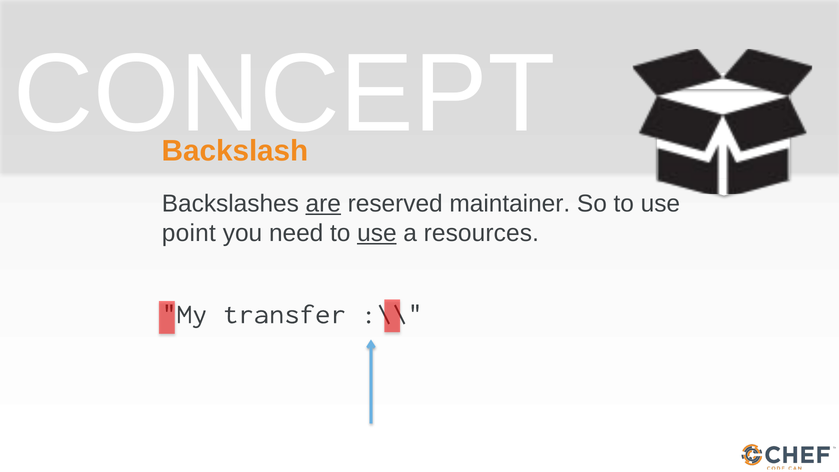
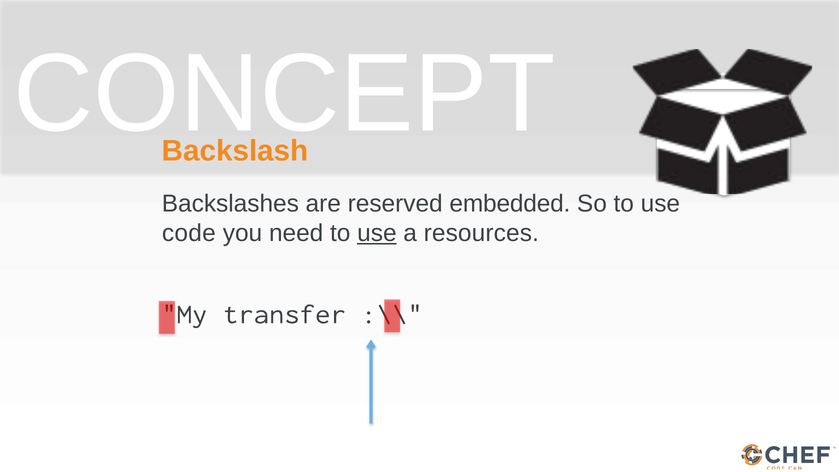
are underline: present -> none (323, 204)
maintainer: maintainer -> embedded (510, 204)
point: point -> code (189, 233)
